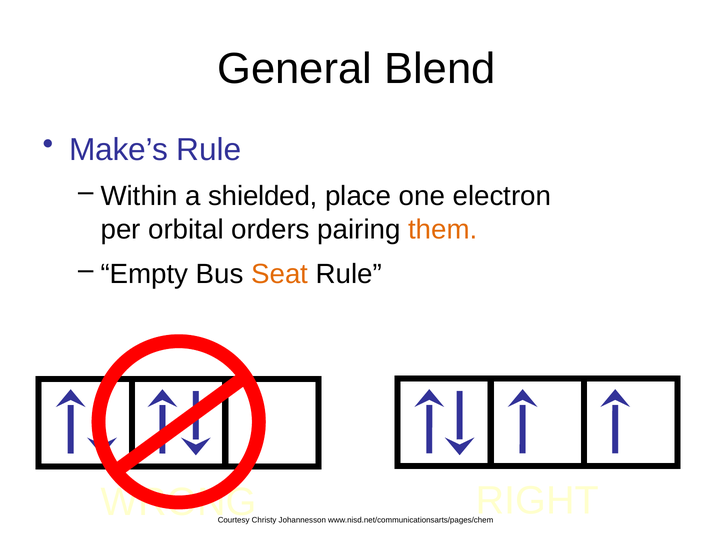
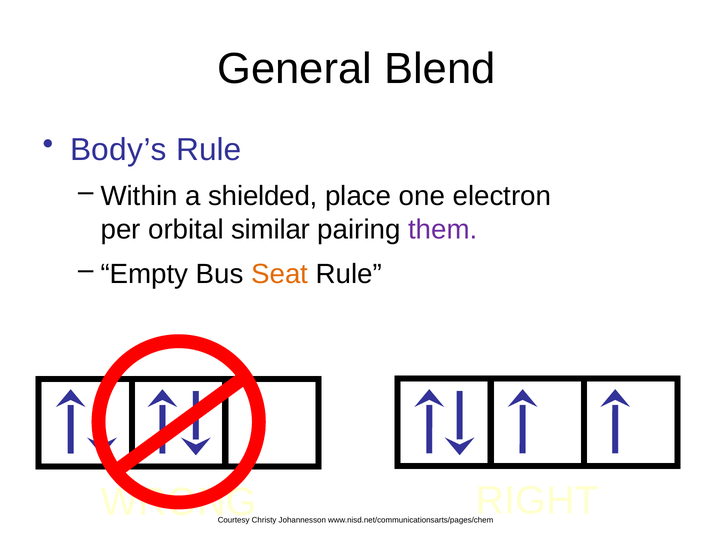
Make’s: Make’s -> Body’s (118, 150)
orders: orders -> similar (271, 229)
them colour: orange -> purple (443, 229)
